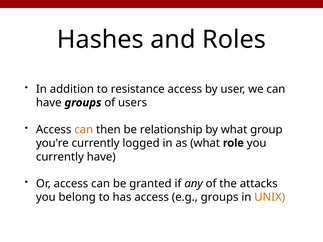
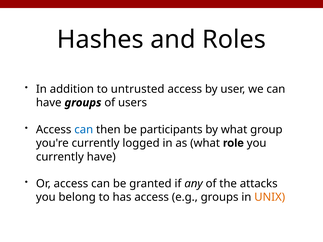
resistance: resistance -> untrusted (138, 89)
can colour: orange -> blue (84, 130)
relationship: relationship -> participants (171, 130)
